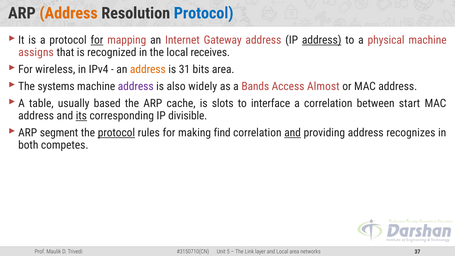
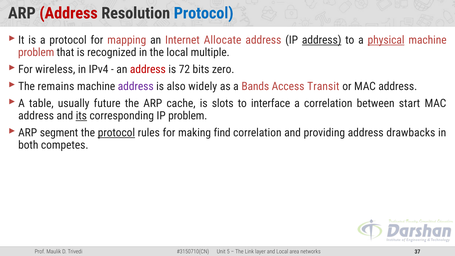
Address colour: orange -> red (69, 13)
for underline: present -> none (97, 40)
Gateway: Gateway -> Allocate (223, 40)
physical underline: none -> present (386, 40)
assigns: assigns -> problem (36, 52)
receives: receives -> multiple (210, 52)
address colour: orange -> red (148, 69)
31: 31 -> 72 (184, 69)
bits area: area -> zero (223, 69)
systems: systems -> remains (56, 86)
Almost: Almost -> Transit (323, 86)
based: based -> future (107, 103)
IP divisible: divisible -> problem (188, 116)
and underline: present -> none (293, 133)
recognizes: recognizes -> drawbacks (411, 133)
